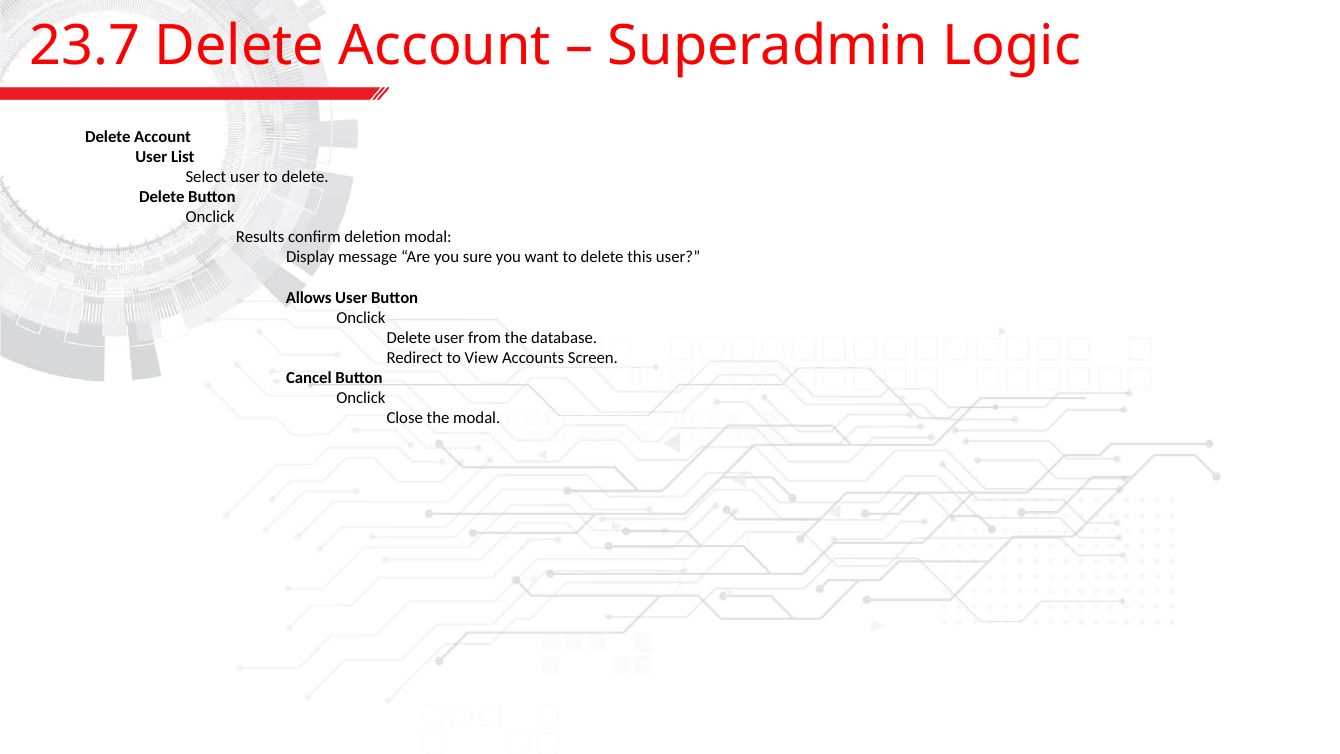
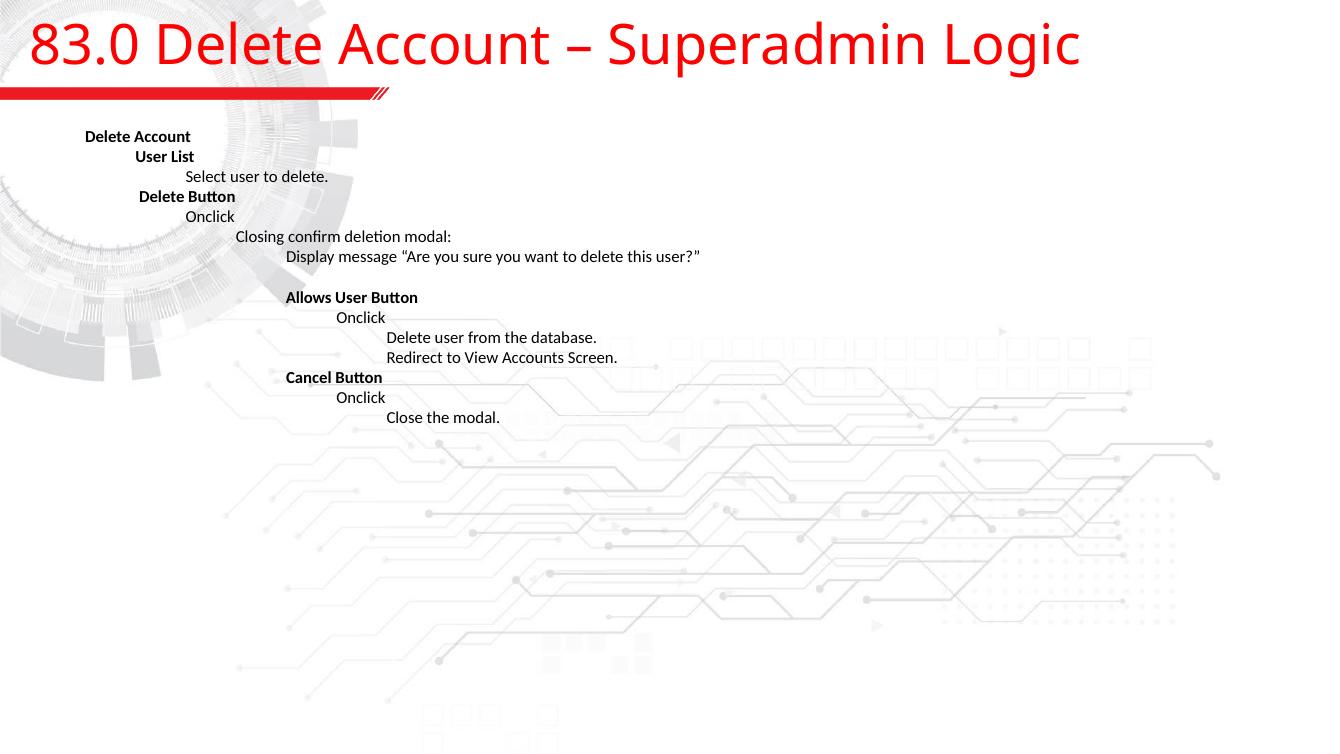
23.7: 23.7 -> 83.0 (85, 46)
Results: Results -> Closing (260, 237)
